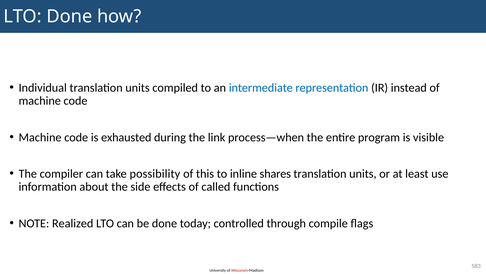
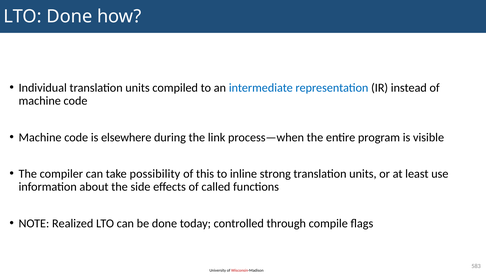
exhausted: exhausted -> elsewhere (126, 137)
shares: shares -> strong (275, 173)
